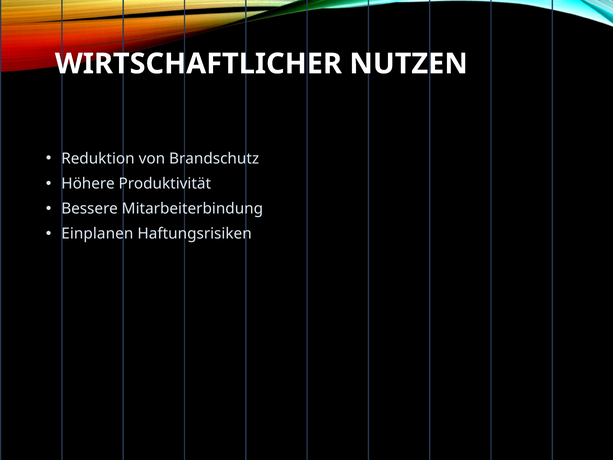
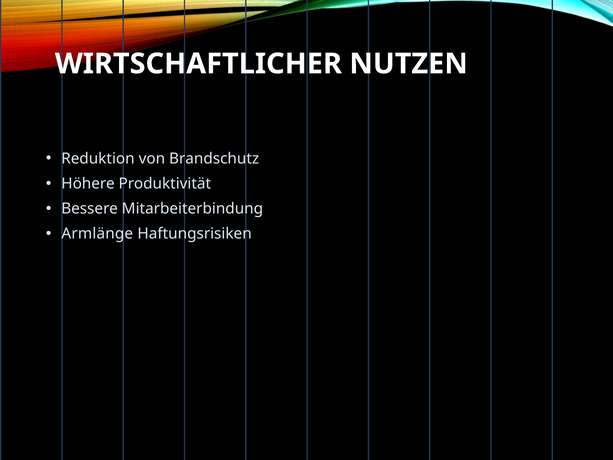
Einplanen: Einplanen -> Armlänge (97, 234)
